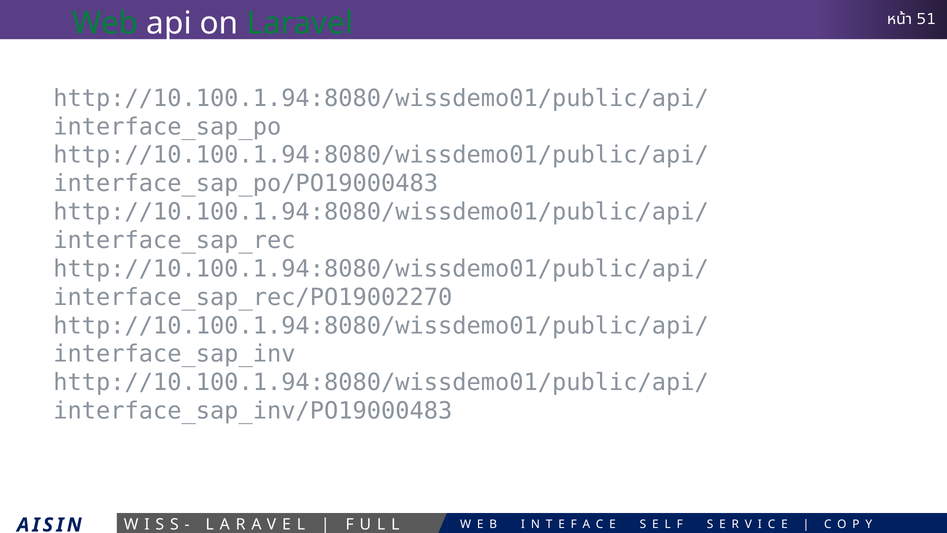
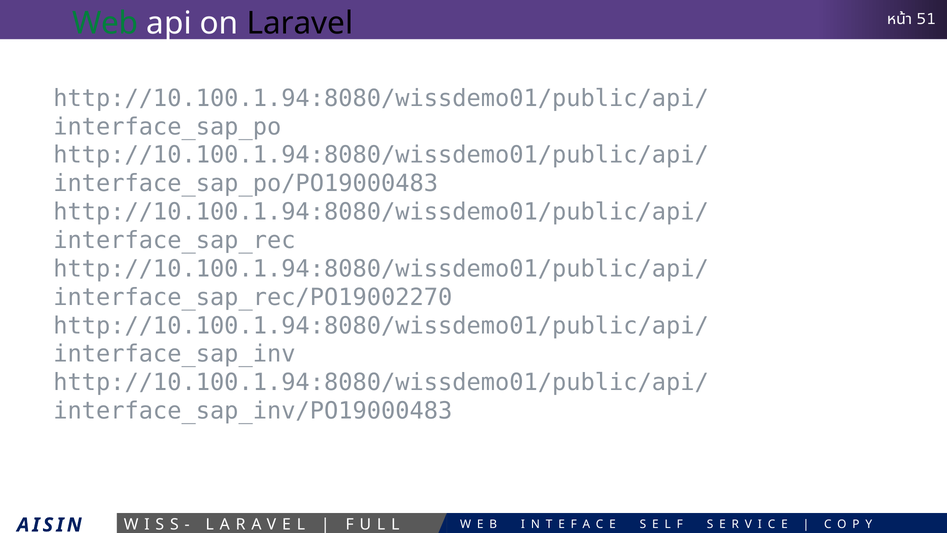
Laravel colour: green -> black (300, 23)
